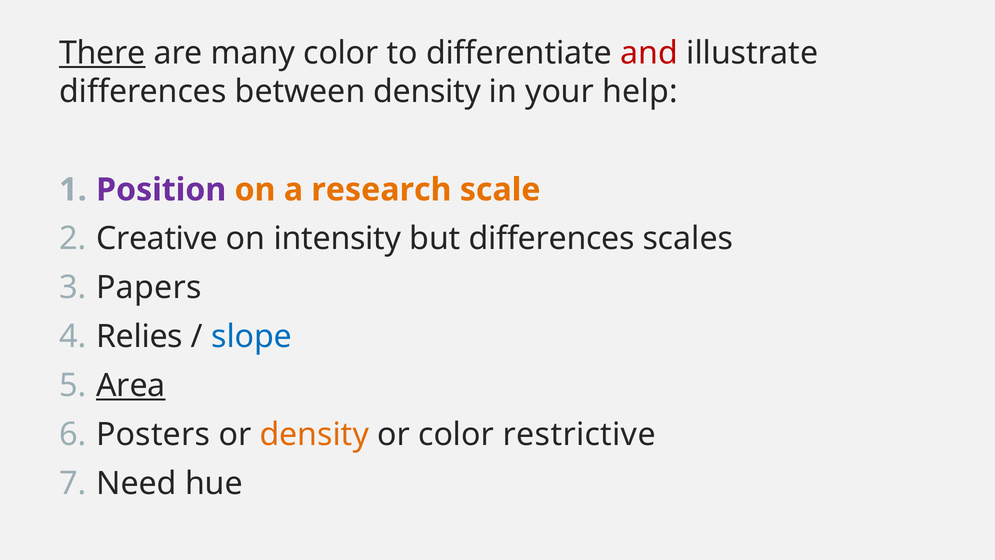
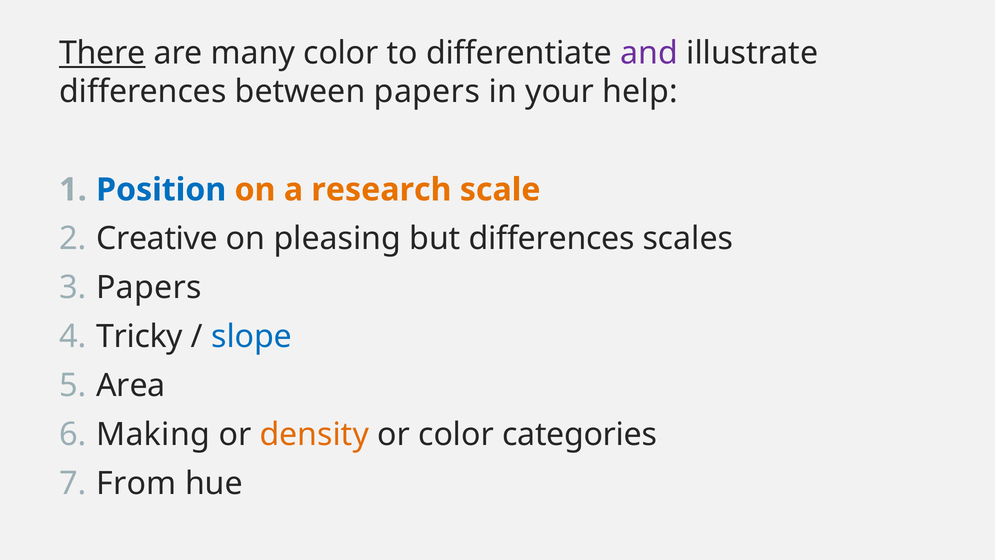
and colour: red -> purple (649, 53)
between density: density -> papers (427, 92)
Position colour: purple -> blue (161, 190)
intensity: intensity -> pleasing (337, 239)
Relies: Relies -> Tricky (139, 337)
Area underline: present -> none (131, 385)
Posters: Posters -> Making (153, 434)
restrictive: restrictive -> categories (580, 434)
Need: Need -> From (136, 483)
